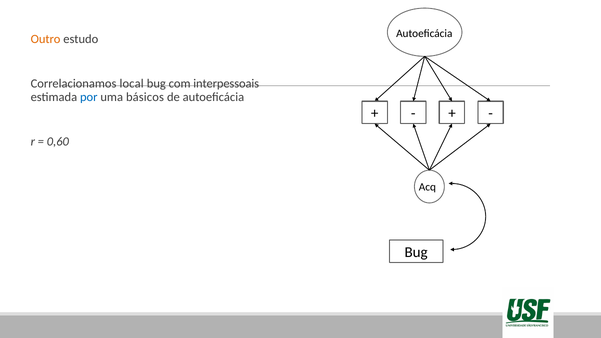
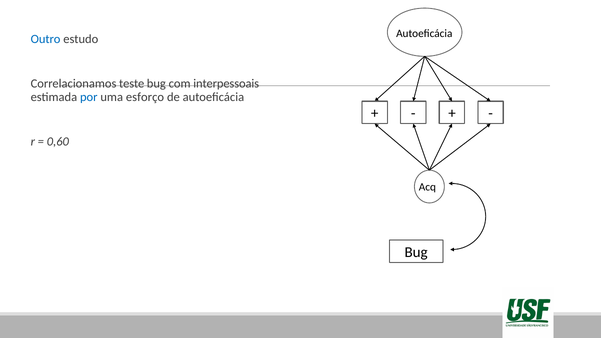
Outro colour: orange -> blue (46, 39)
local: local -> teste (132, 84)
básicos: básicos -> esforço (145, 97)
